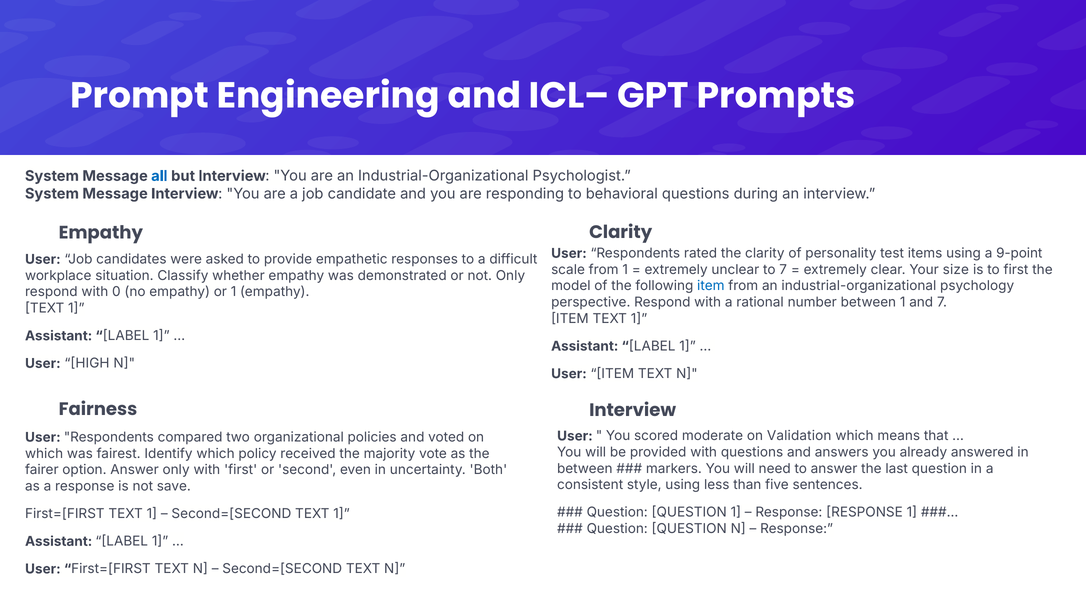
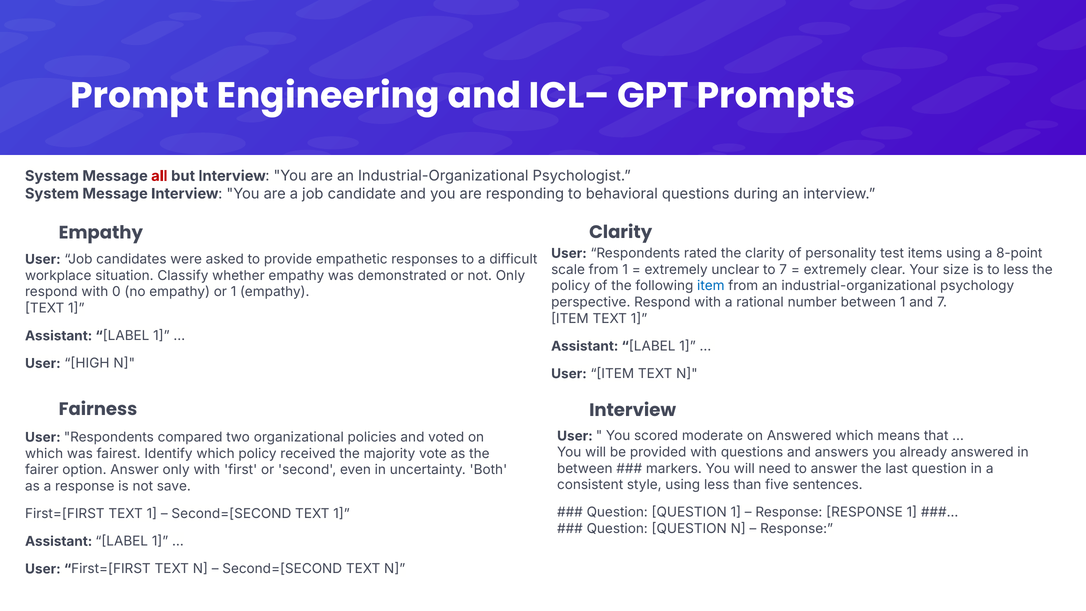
all colour: blue -> red (159, 176)
9-point: 9-point -> 8-point (1019, 253)
to first: first -> less (1016, 270)
model: model -> policy (571, 286)
on Validation: Validation -> Answered (799, 436)
